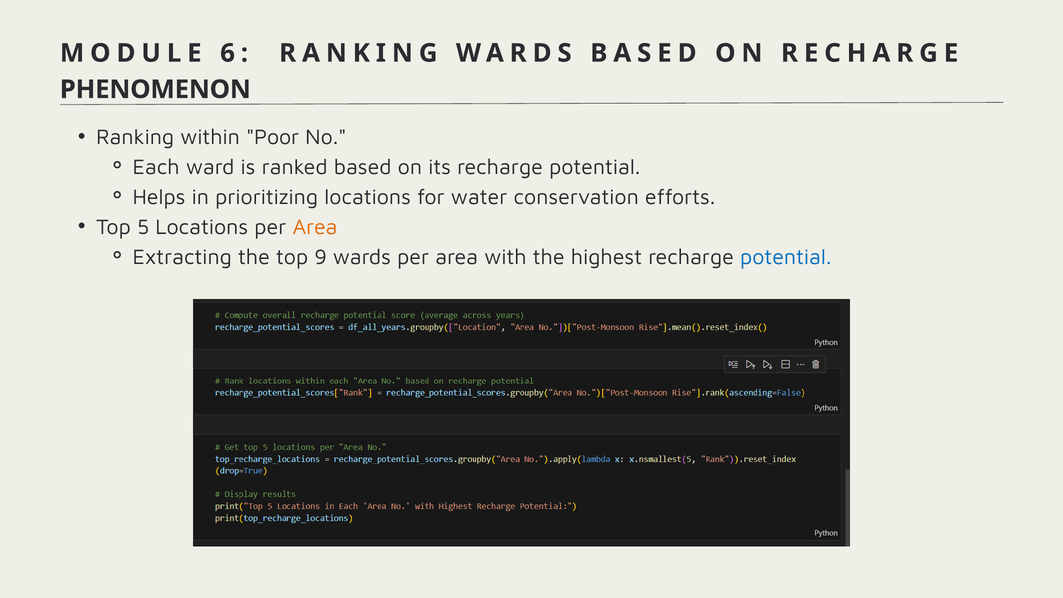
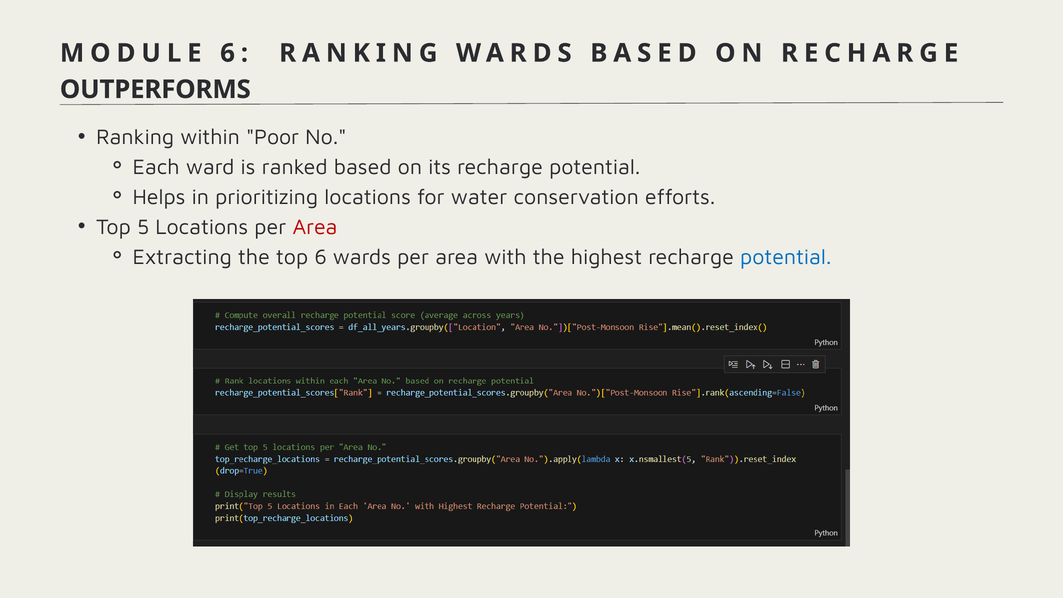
PHENOMENON: PHENOMENON -> OUTPERFORMS (155, 89)
Area colour: orange -> red (315, 227)
top 9: 9 -> 6 (321, 257)
